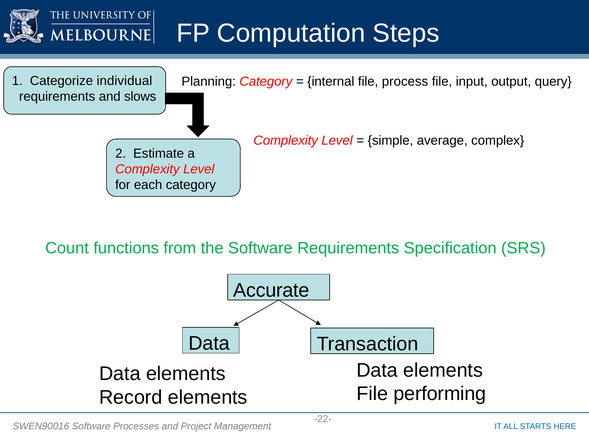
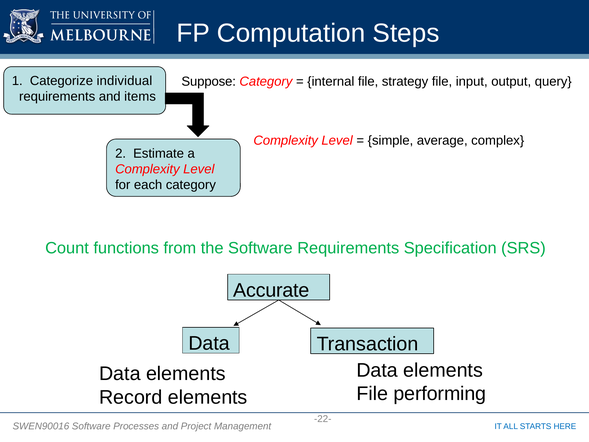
Planning: Planning -> Suppose (209, 81)
process: process -> strategy (405, 81)
slows: slows -> items (140, 96)
